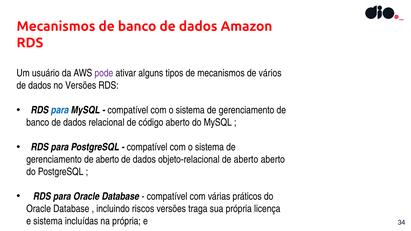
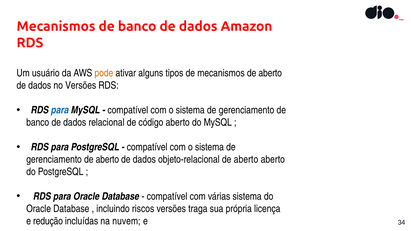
pode colour: purple -> orange (104, 73)
mecanismos de vários: vários -> aberto (270, 73)
várias práticos: práticos -> sistema (247, 197)
e sistema: sistema -> redução (48, 221)
na própria: própria -> nuvem (126, 221)
